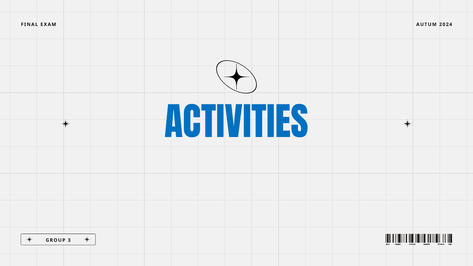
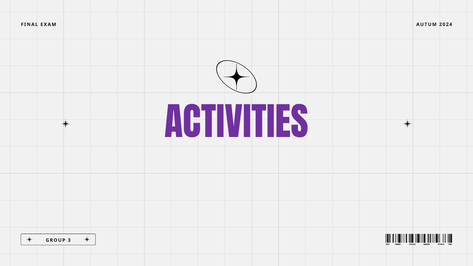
ACTIVITIES colour: blue -> purple (236, 125)
